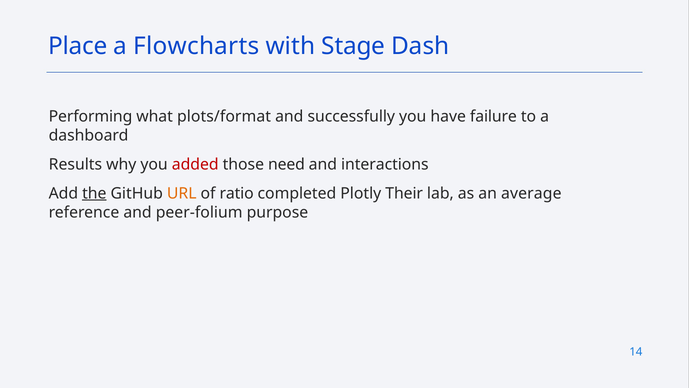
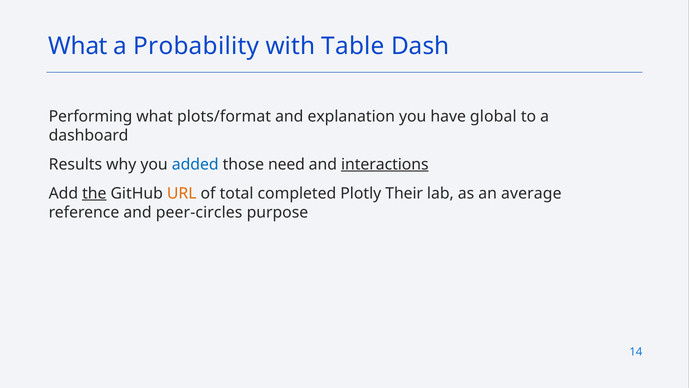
Place: Place -> What (78, 46)
Flowcharts: Flowcharts -> Probability (196, 46)
Stage: Stage -> Table (353, 46)
successfully: successfully -> explanation (351, 116)
failure: failure -> global (493, 116)
added colour: red -> blue (195, 164)
interactions underline: none -> present (385, 164)
ratio: ratio -> total (237, 193)
peer-folium: peer-folium -> peer-circles (199, 212)
